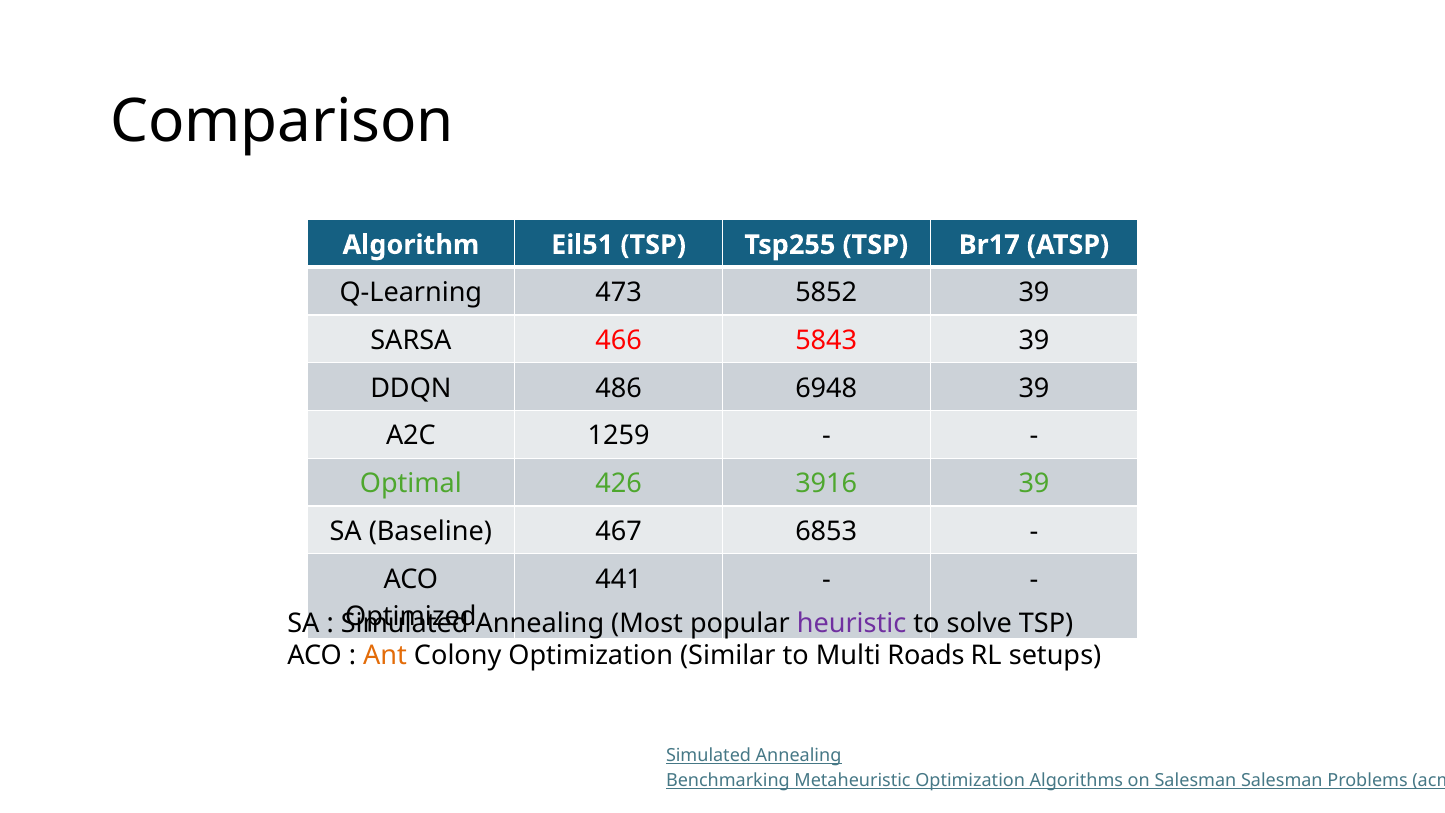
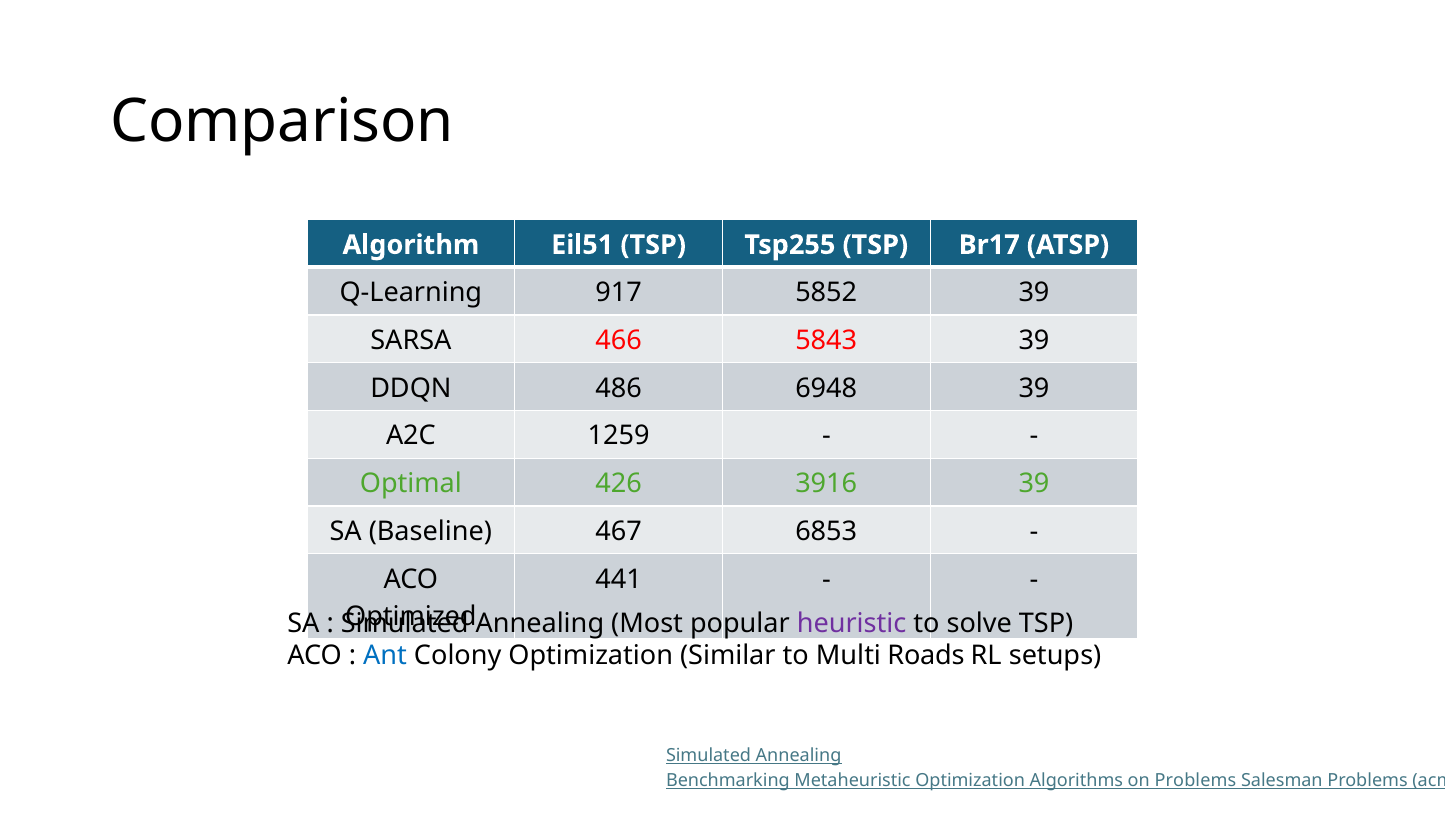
473: 473 -> 917 (619, 293)
Ant colour: orange -> blue (385, 656)
on Salesman: Salesman -> Problems (1195, 780)
